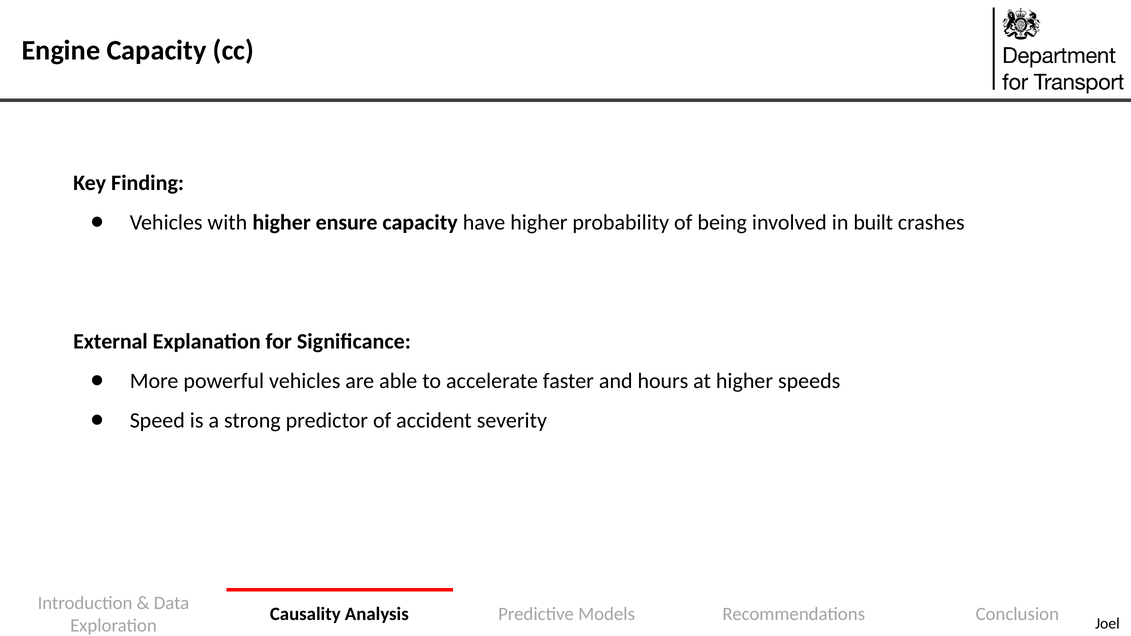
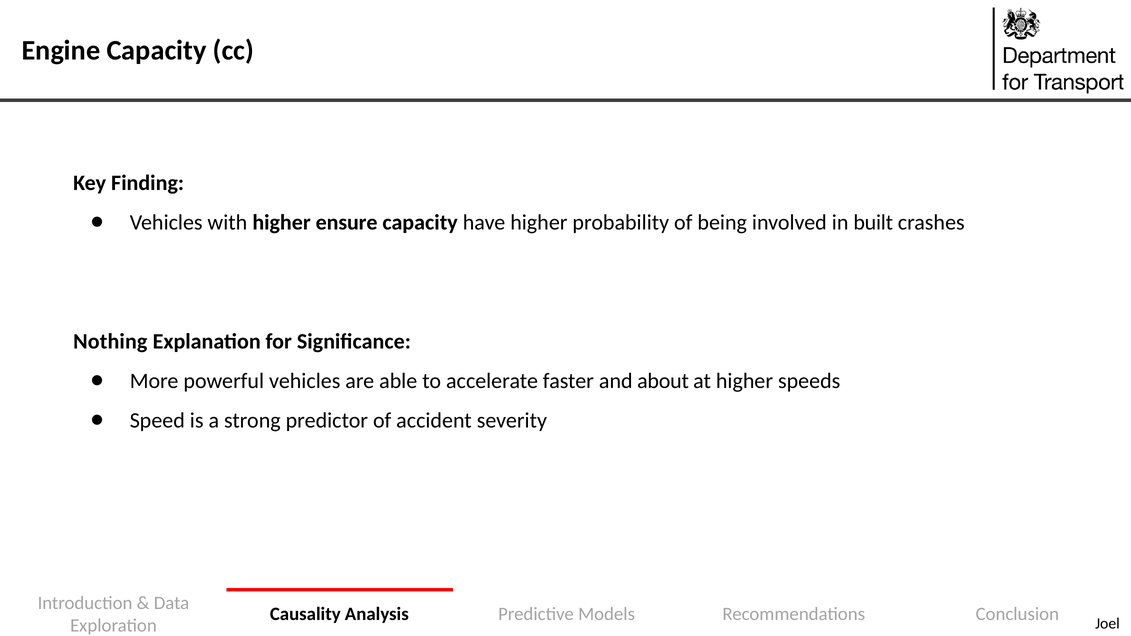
External: External -> Nothing (110, 341)
hours: hours -> about (663, 381)
